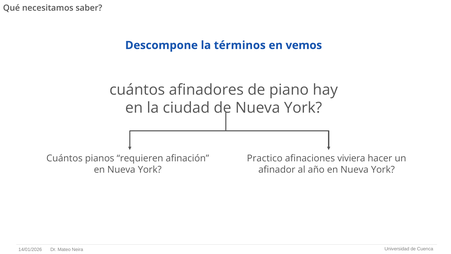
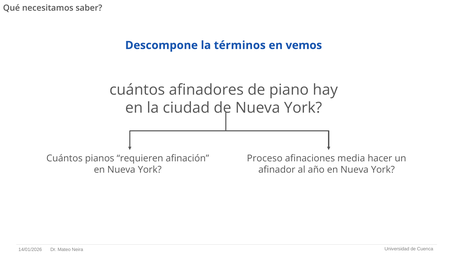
Practico: Practico -> Proceso (265, 158)
viviera: viviera -> media (351, 158)
